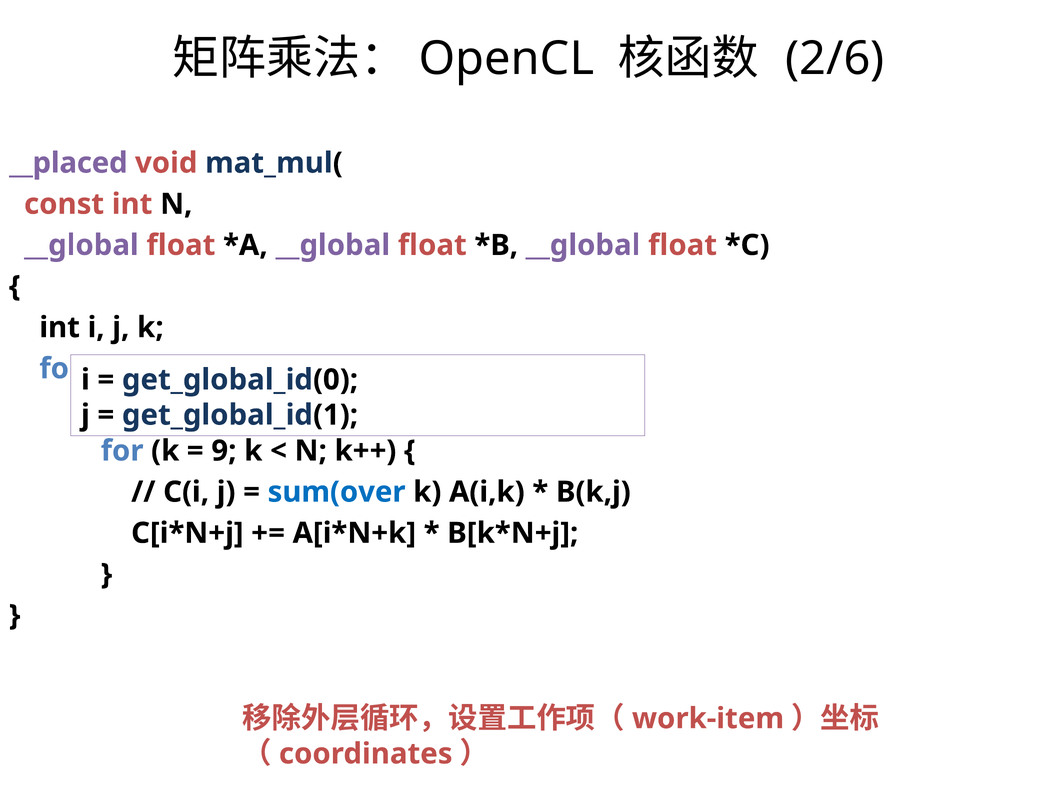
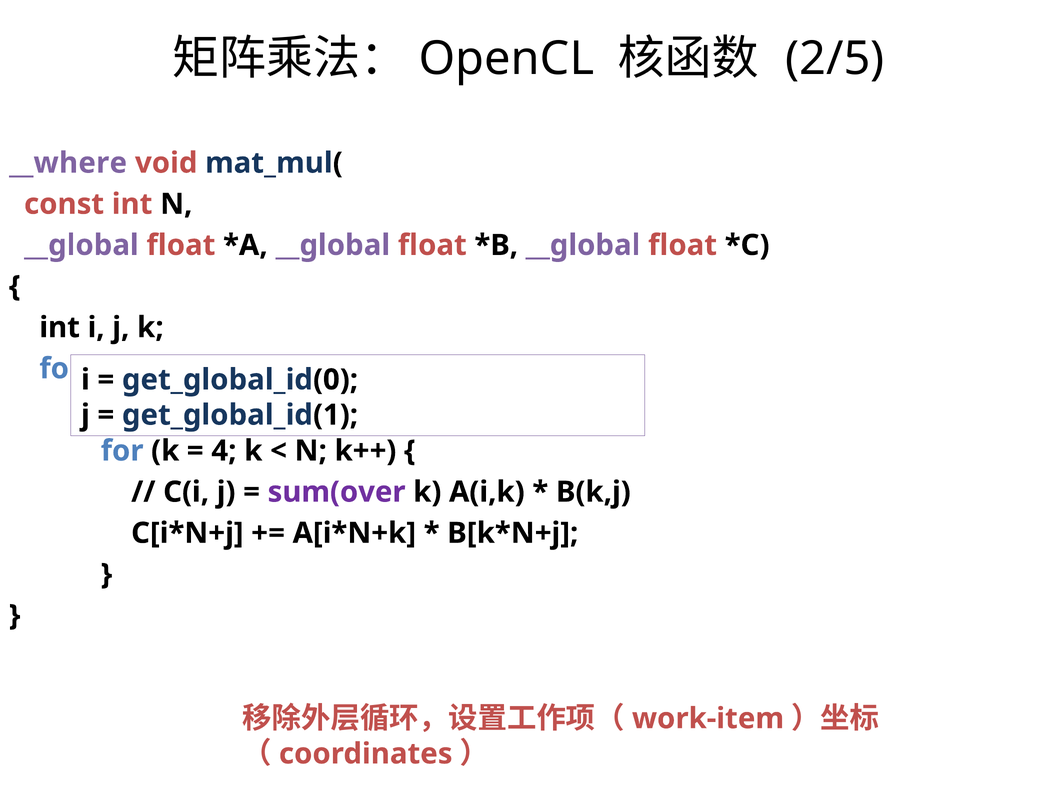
2/6: 2/6 -> 2/5 (835, 59)
__placed: __placed -> __where (68, 163)
9: 9 -> 4 (224, 451)
sum(over colour: blue -> purple (337, 492)
